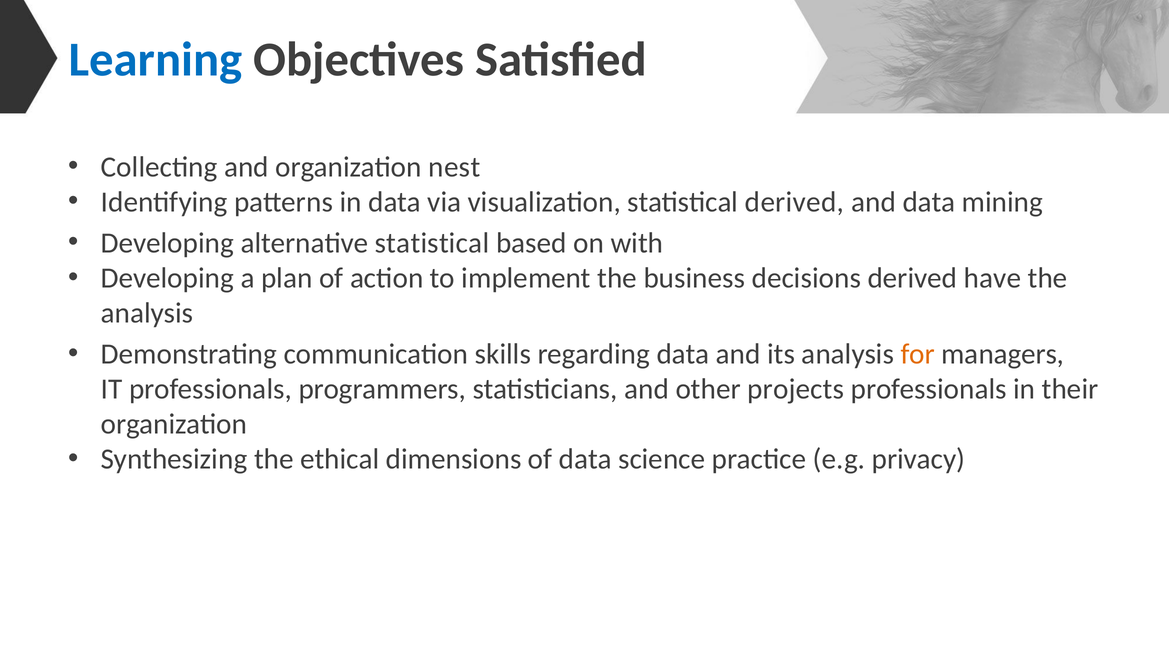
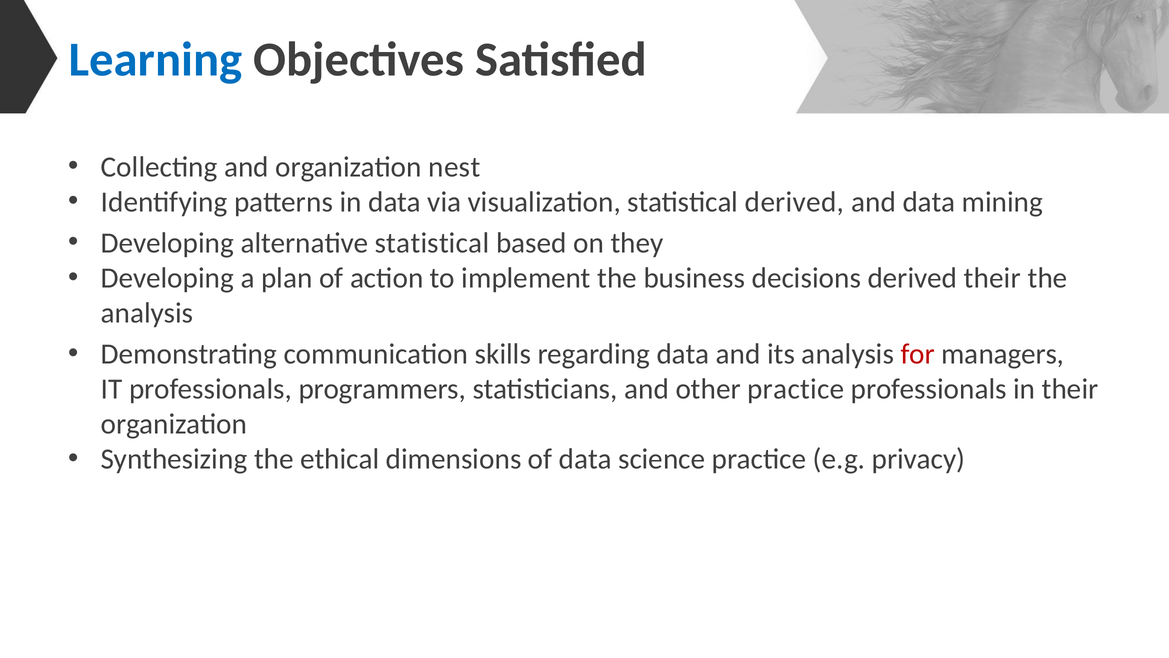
with: with -> they (637, 243)
derived have: have -> their (992, 278)
for colour: orange -> red (918, 354)
other projects: projects -> practice (796, 389)
